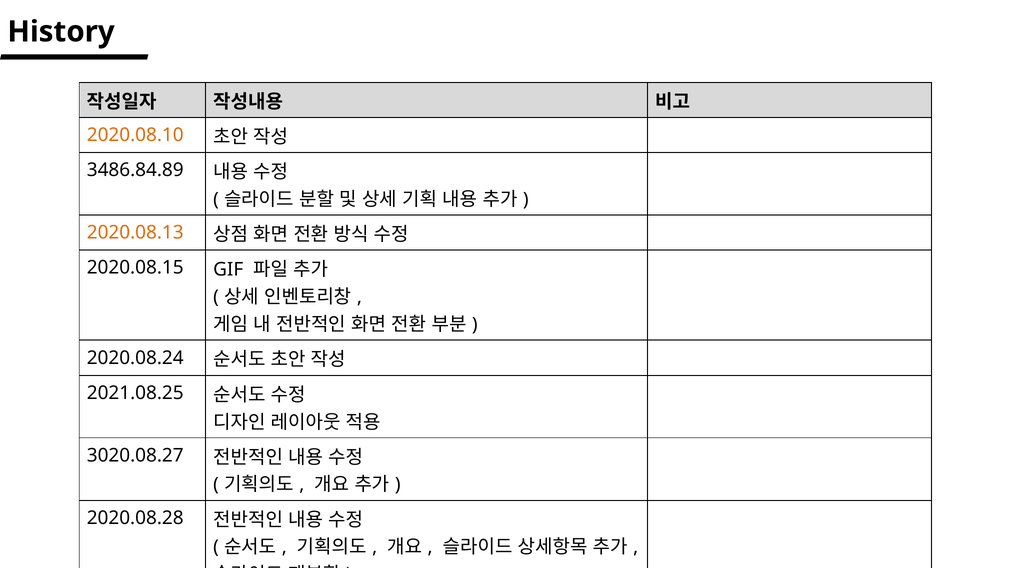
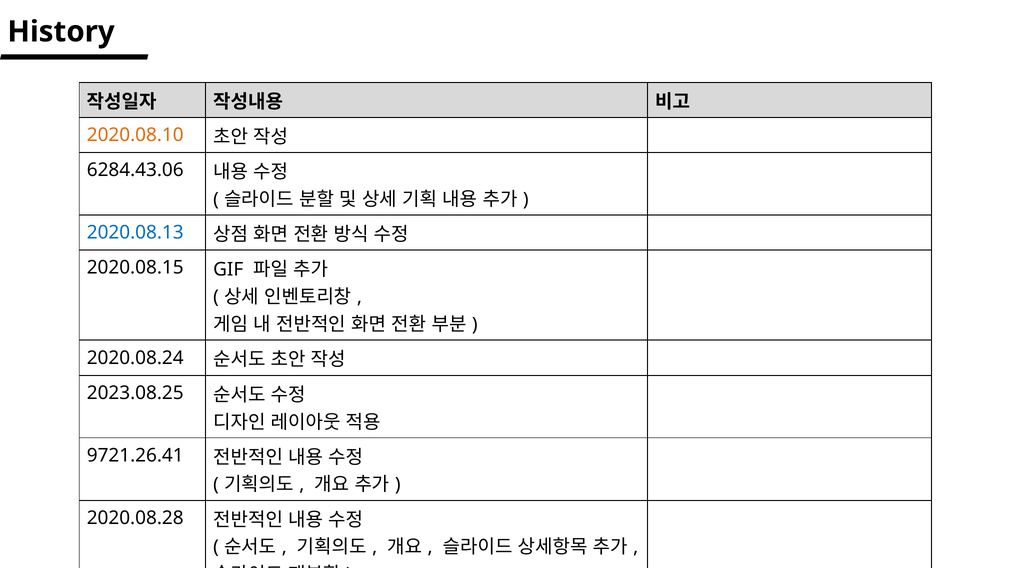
3486.84.89: 3486.84.89 -> 6284.43.06 (135, 170)
2020.08.13 colour: orange -> blue (135, 233)
2021.08.25: 2021.08.25 -> 2023.08.25 (135, 394)
3020.08.27: 3020.08.27 -> 9721.26.41 (135, 456)
